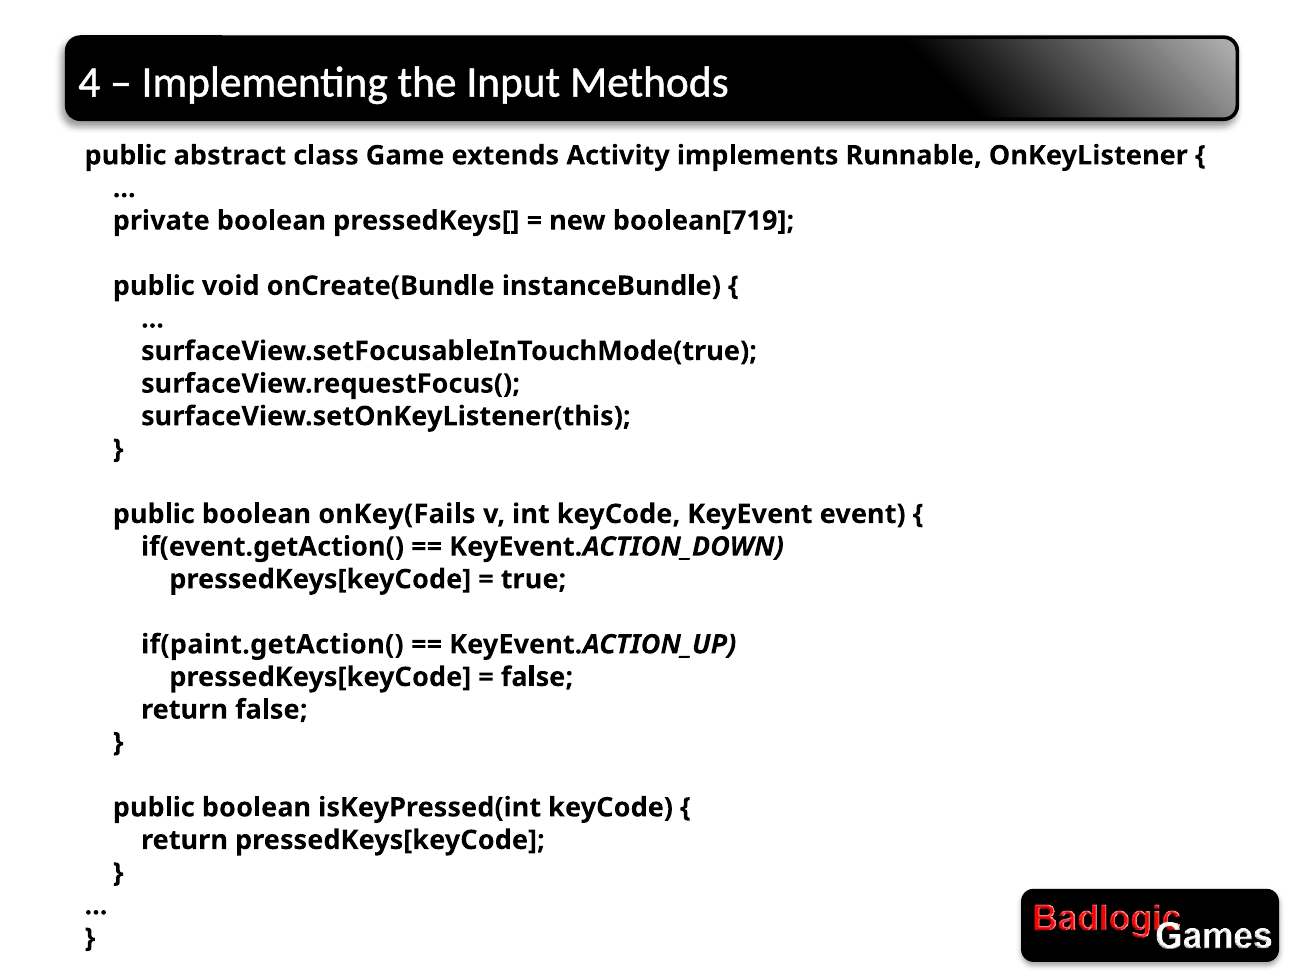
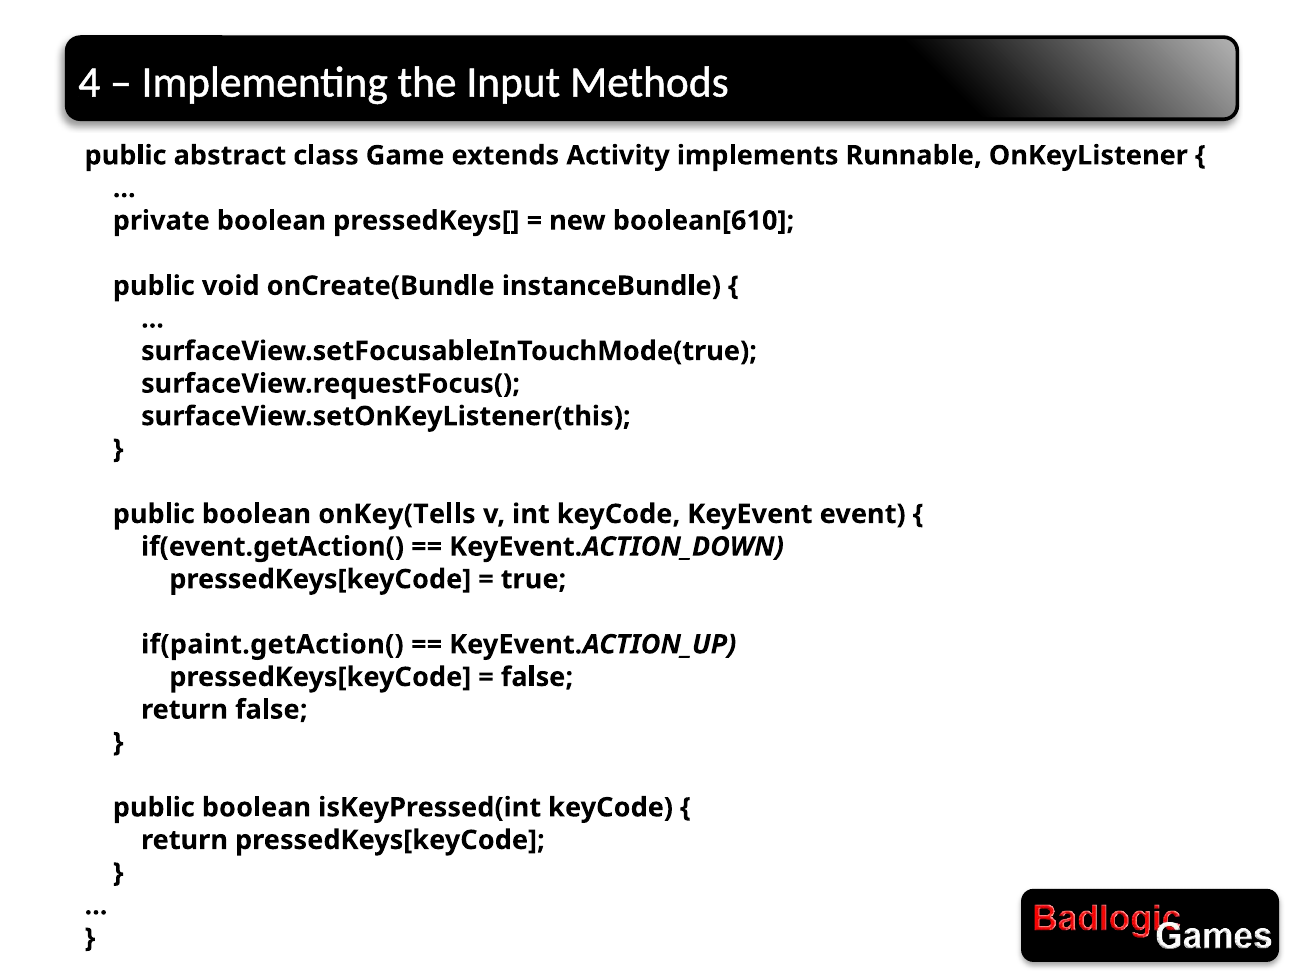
boolean[719: boolean[719 -> boolean[610 (703, 221)
onKey(Fails: onKey(Fails -> onKey(Tells (397, 514)
